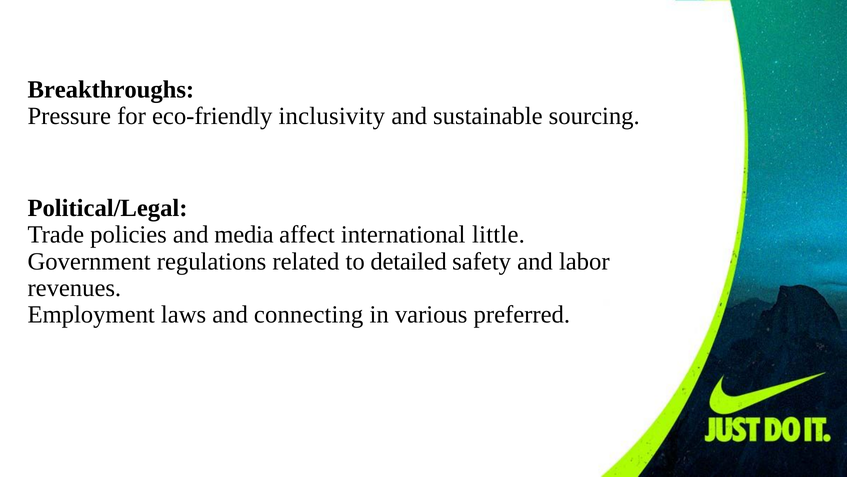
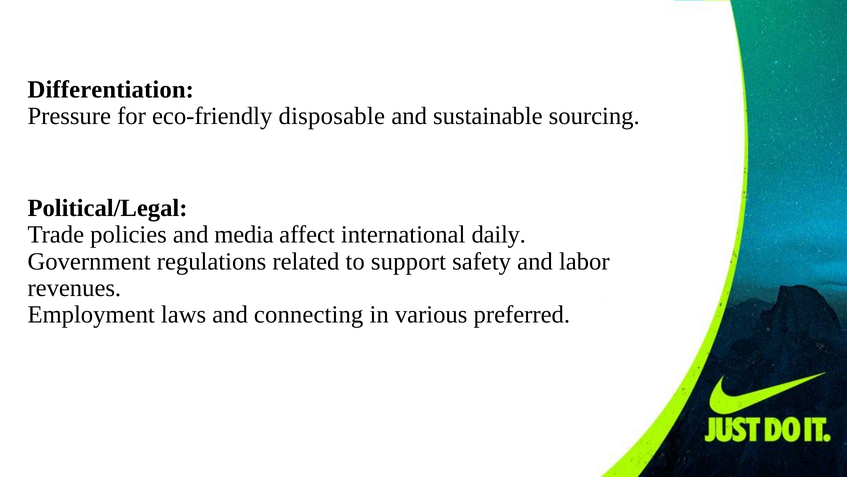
Breakthroughs: Breakthroughs -> Differentiation (111, 89)
inclusivity: inclusivity -> disposable (332, 116)
little: little -> daily (499, 234)
detailed: detailed -> support (408, 261)
